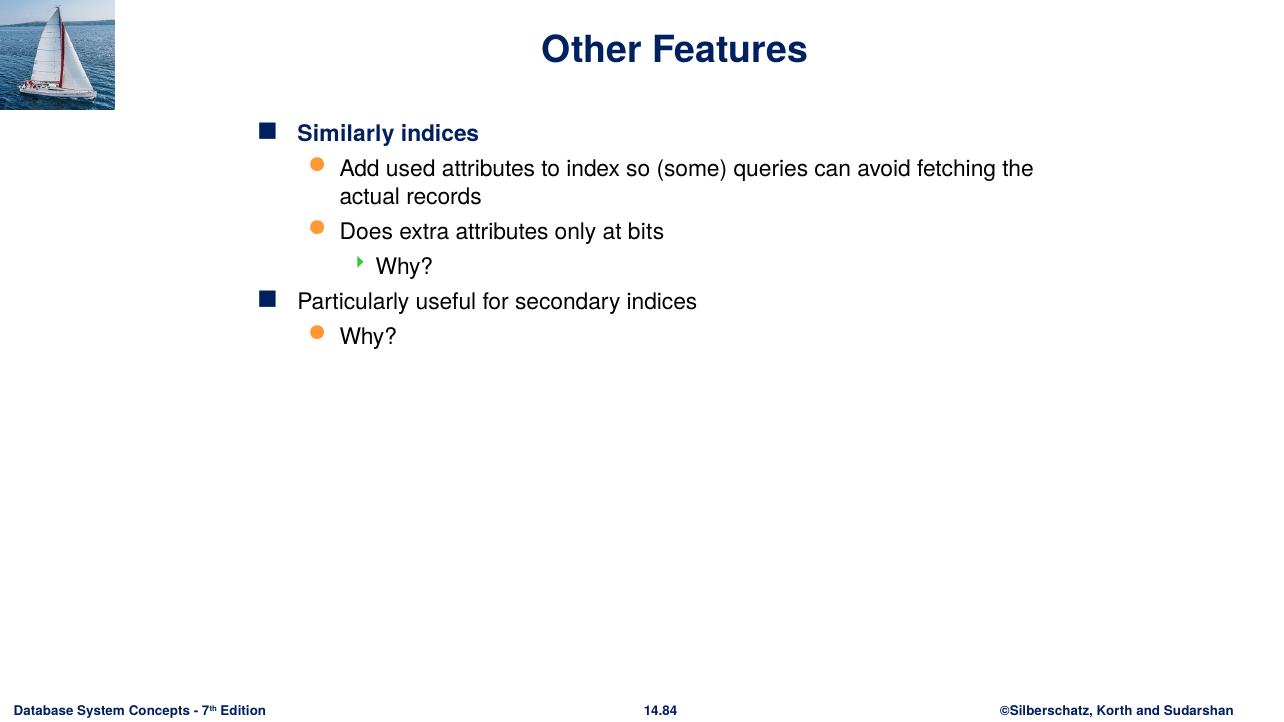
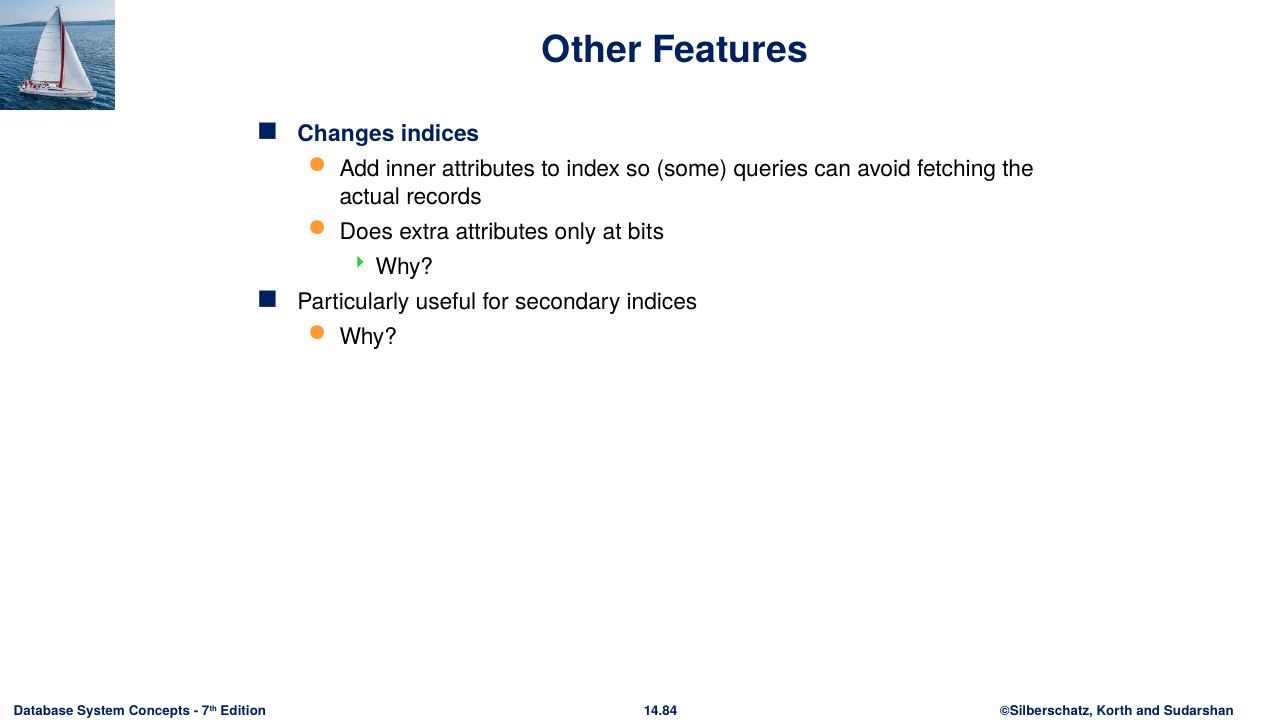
Similarly: Similarly -> Changes (346, 134)
used: used -> inner (411, 169)
